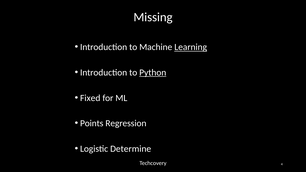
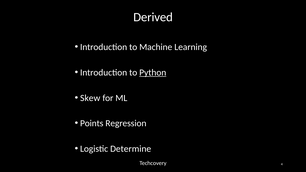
Missing: Missing -> Derived (153, 17)
Learning underline: present -> none (191, 47)
Fixed: Fixed -> Skew (90, 98)
